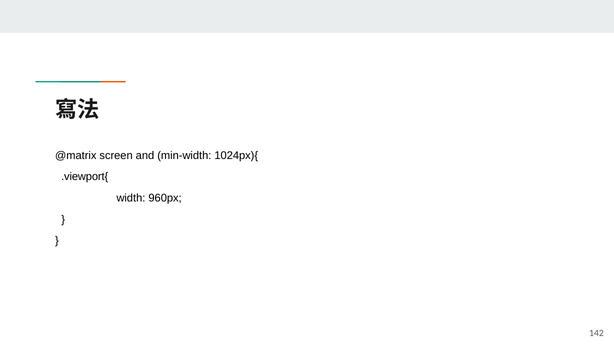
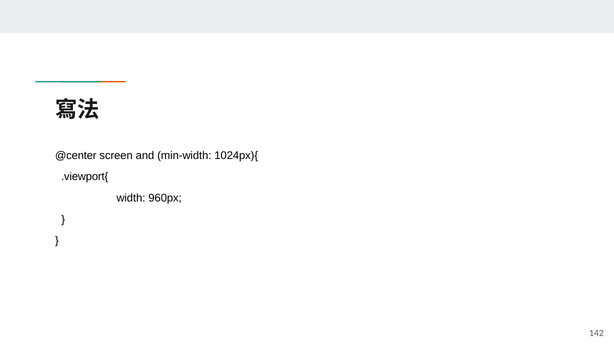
@matrix: @matrix -> @center (76, 155)
